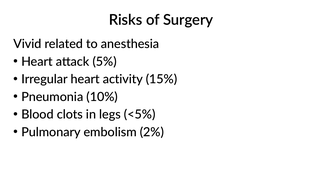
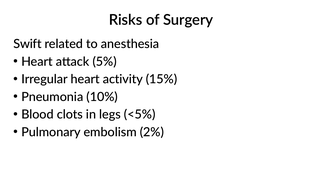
Vivid: Vivid -> Swift (27, 44)
